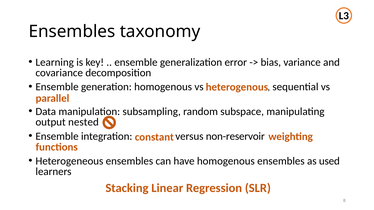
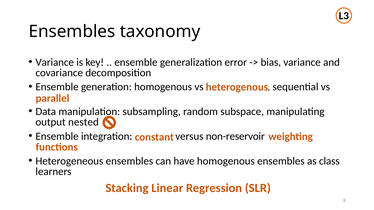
Learning: Learning -> Variance (55, 62)
used: used -> class (329, 161)
